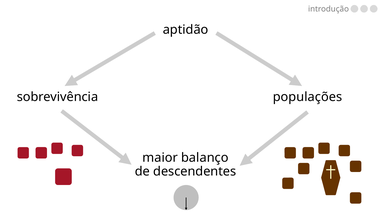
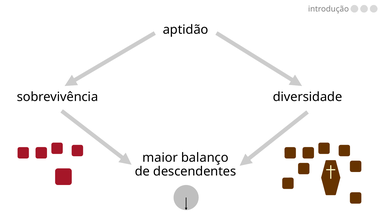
populações: populações -> diversidade (308, 97)
